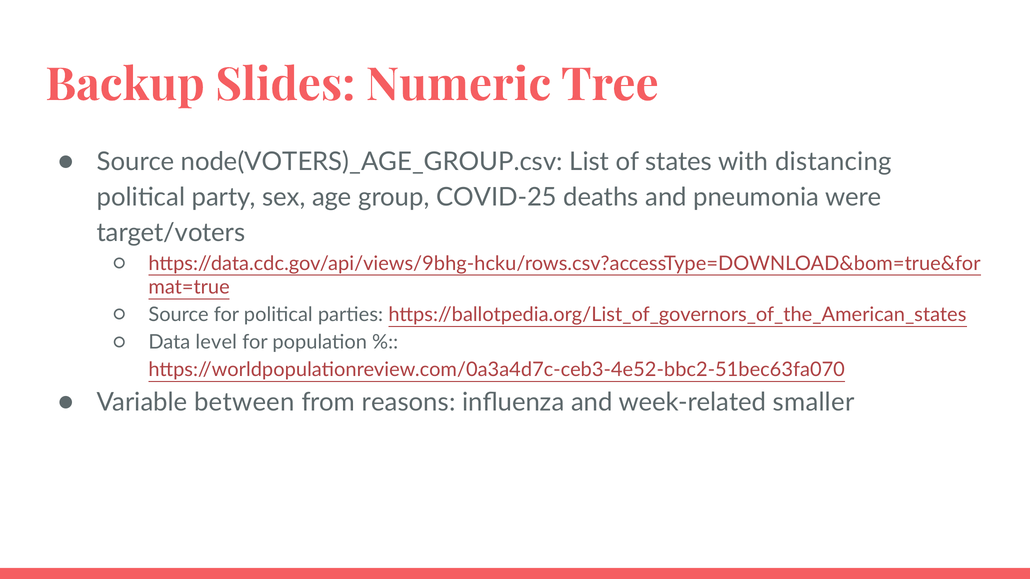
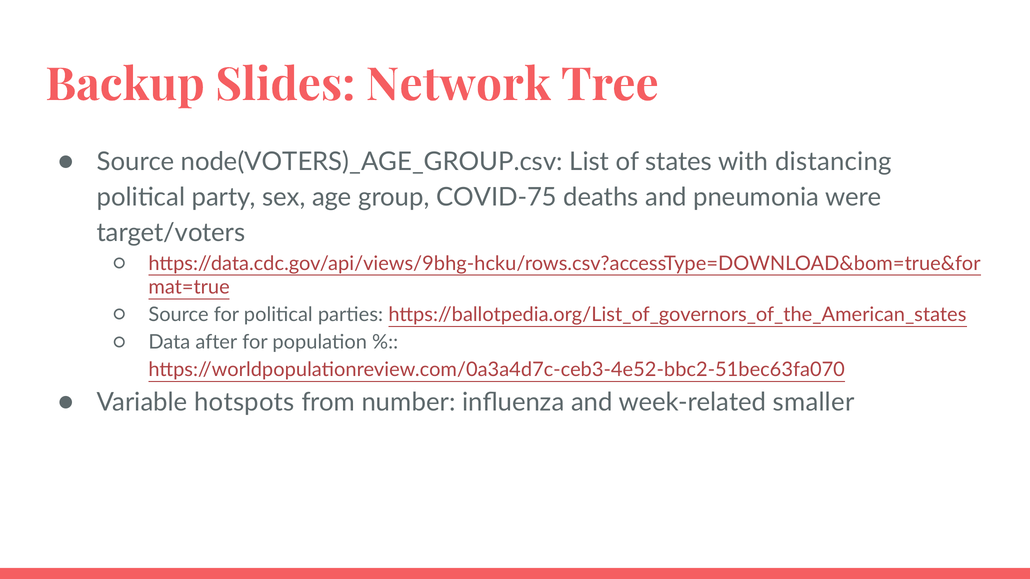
Numeric: Numeric -> Network (458, 85)
COVID-25: COVID-25 -> COVID-75 (497, 198)
level: level -> after (216, 342)
between: between -> hotspots (244, 403)
reasons: reasons -> number (409, 403)
